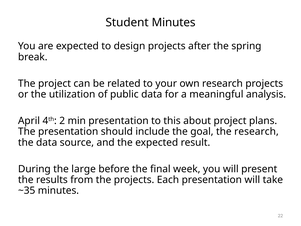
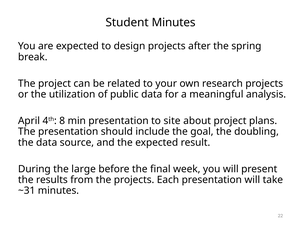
2: 2 -> 8 (62, 121)
this: this -> site (172, 121)
the research: research -> doubling (257, 131)
~35: ~35 -> ~31 (27, 190)
